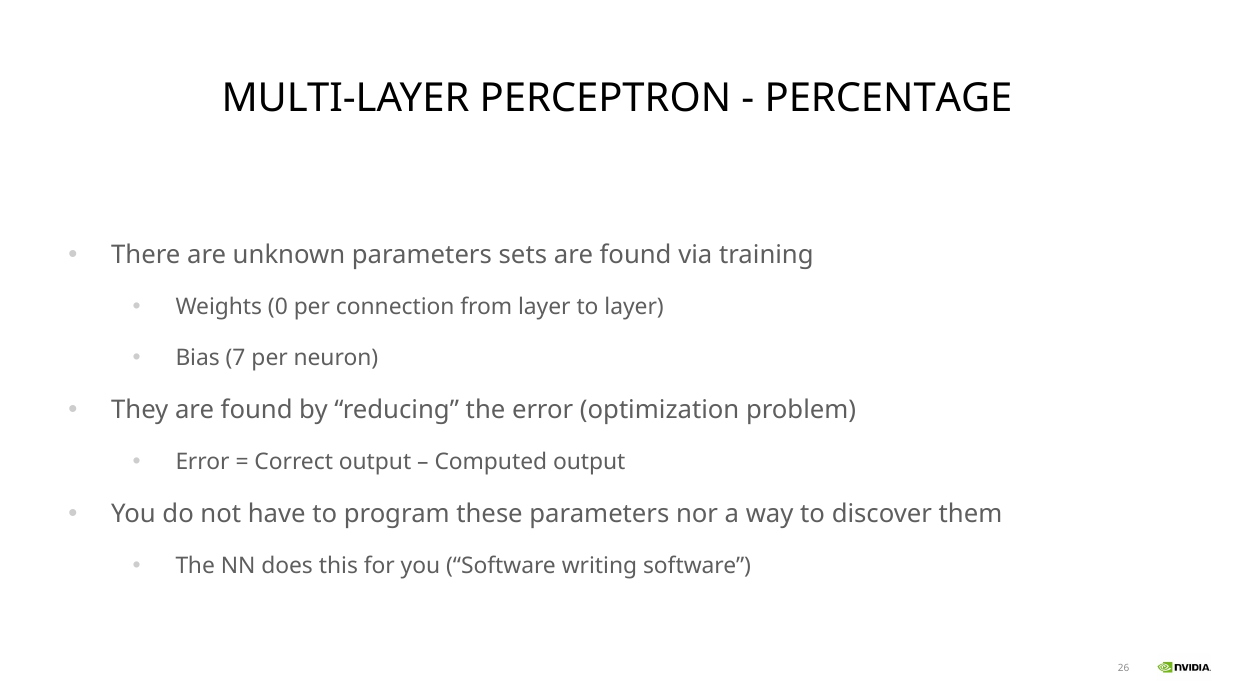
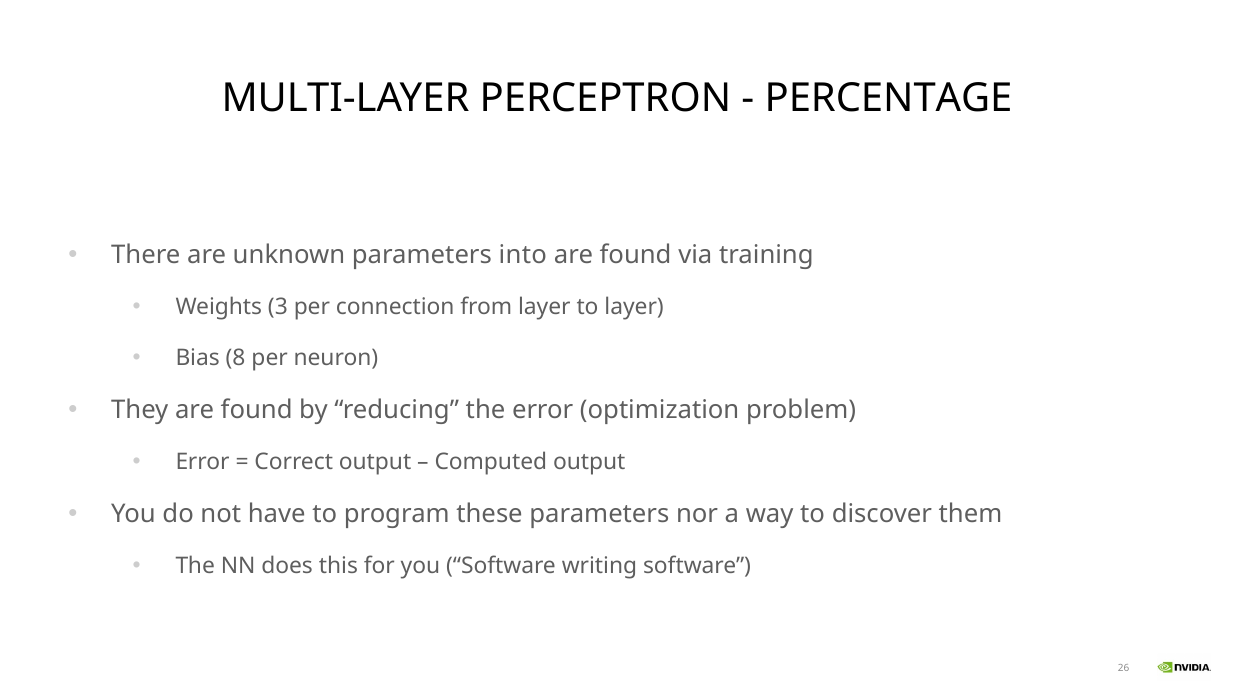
sets: sets -> into (523, 255)
0: 0 -> 3 (278, 307)
7: 7 -> 8 (236, 358)
